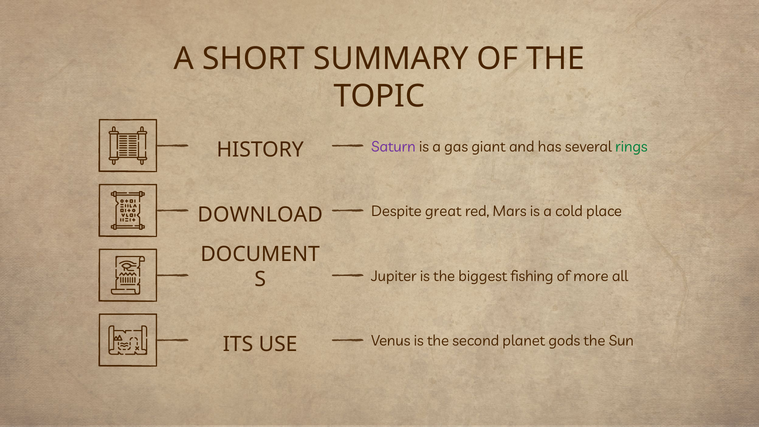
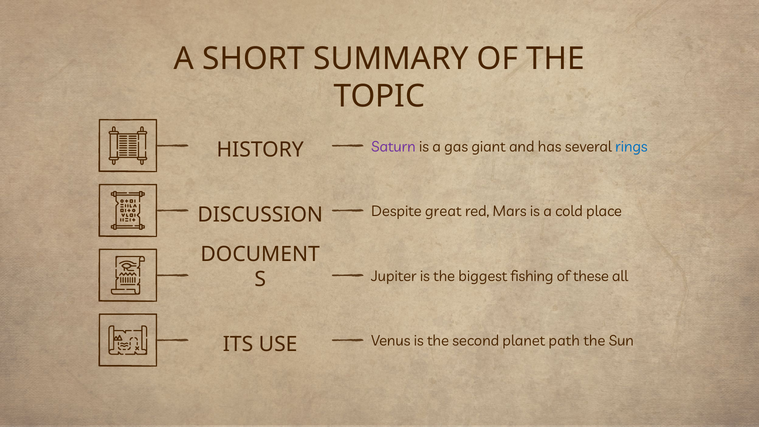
rings colour: green -> blue (631, 147)
DOWNLOAD: DOWNLOAD -> DISCUSSION (260, 215)
more: more -> these (591, 276)
gods: gods -> path (564, 341)
